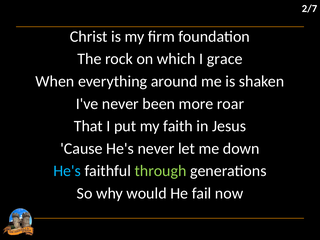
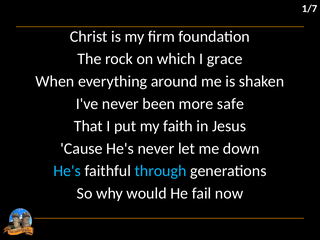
2/7: 2/7 -> 1/7 (309, 9)
roar: roar -> safe (230, 104)
through colour: light green -> light blue (161, 171)
